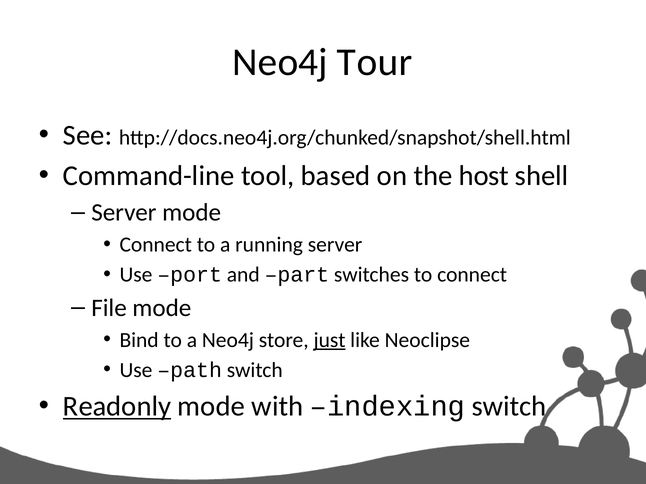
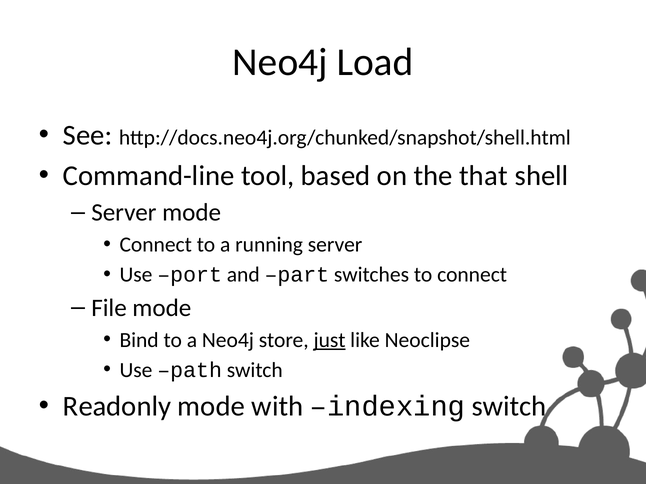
Tour: Tour -> Load (375, 63)
host: host -> that (484, 176)
Readonly underline: present -> none (117, 407)
